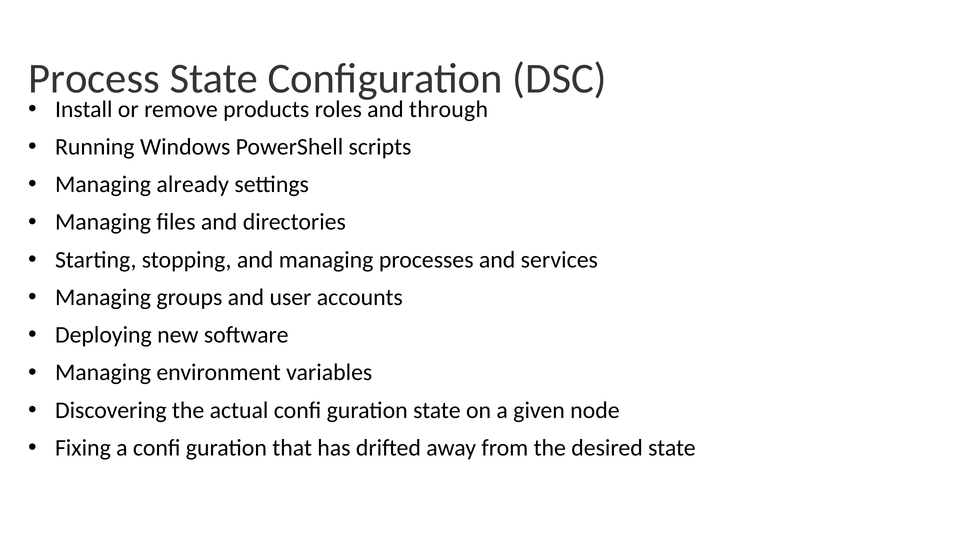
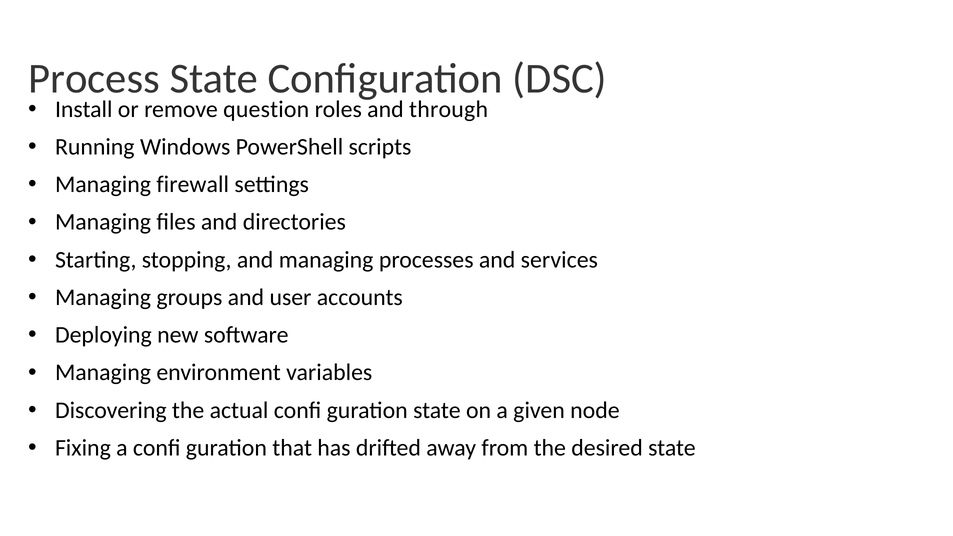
products: products -> question (266, 109)
already: already -> firewall (193, 185)
